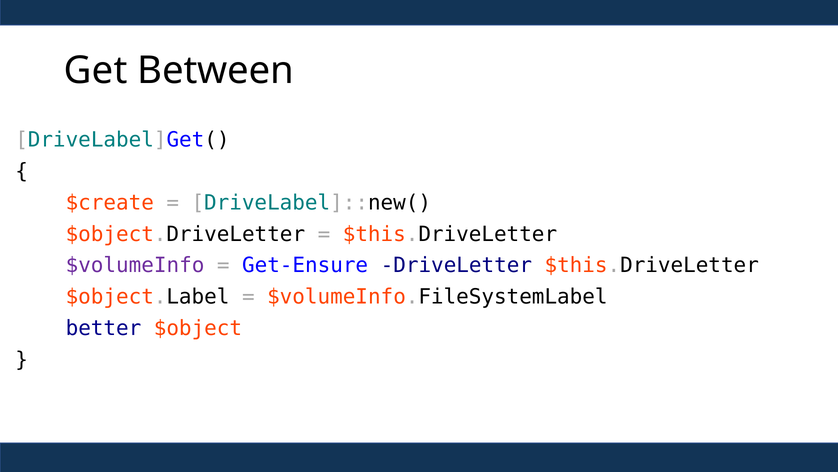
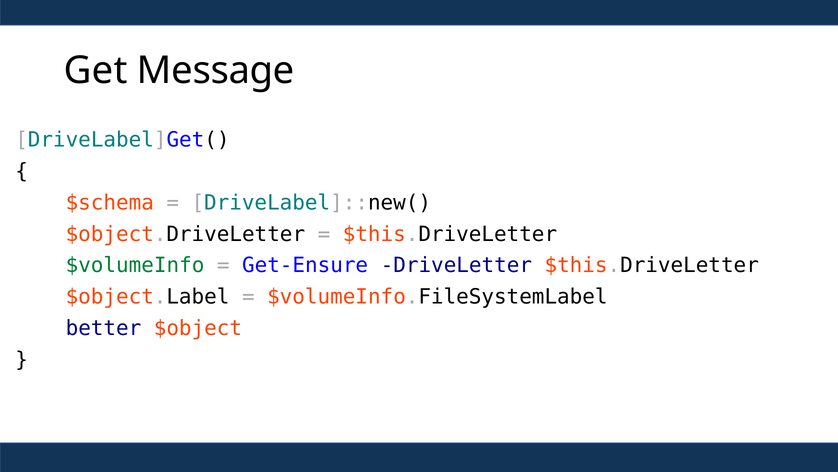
Between: Between -> Message (216, 70)
$create: $create -> $schema (110, 203)
$volumeInfo colour: purple -> green (135, 265)
